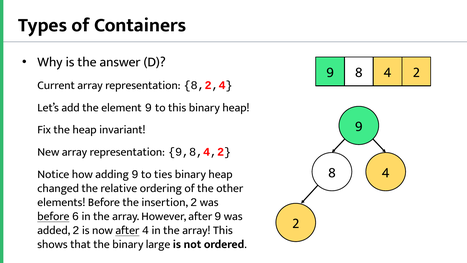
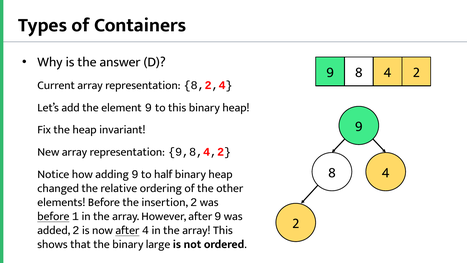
ties: ties -> half (163, 174)
6: 6 -> 1 (75, 216)
